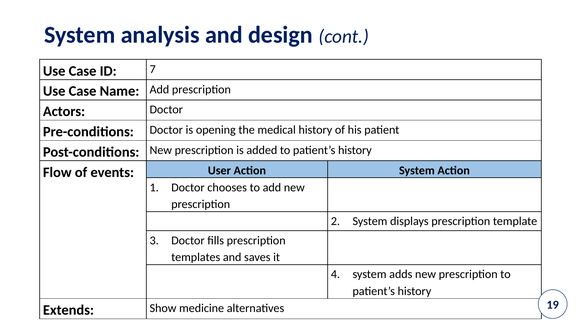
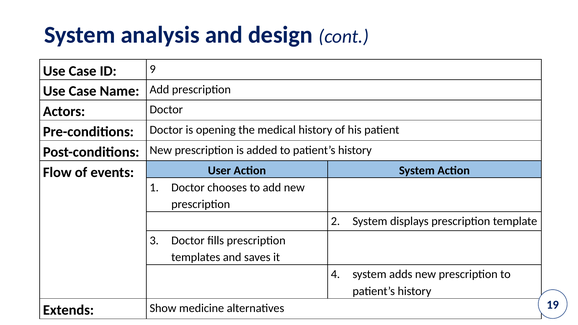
7: 7 -> 9 (153, 69)
